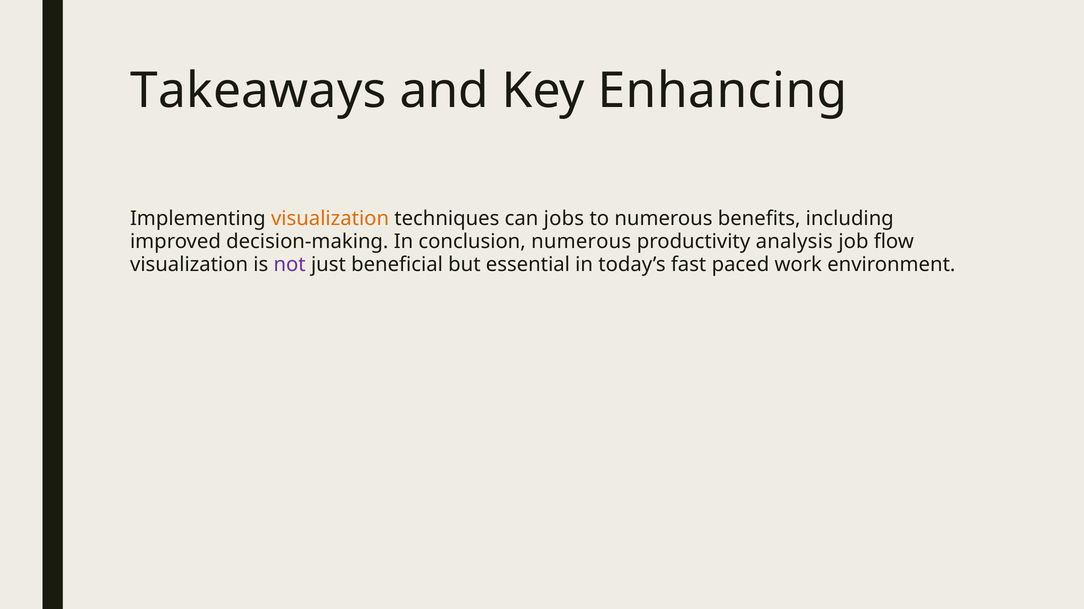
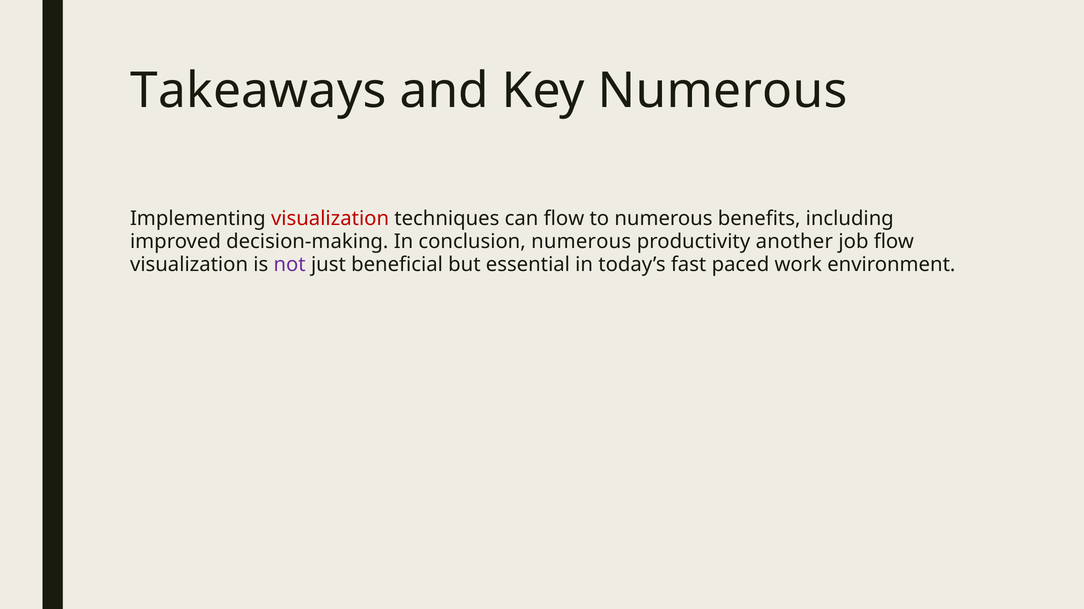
Key Enhancing: Enhancing -> Numerous (723, 91)
visualization colour: orange -> red (330, 219)
can jobs: jobs -> flow (564, 219)
analysis: analysis -> another (794, 242)
